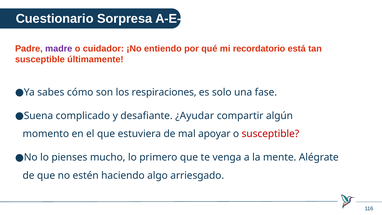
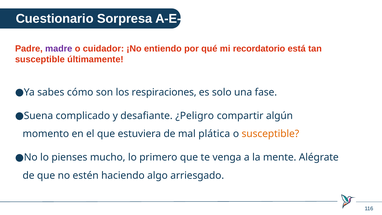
¿Ayudar: ¿Ayudar -> ¿Peligro (195, 116)
apoyar: apoyar -> plática (214, 134)
susceptible colour: red -> orange (270, 134)
